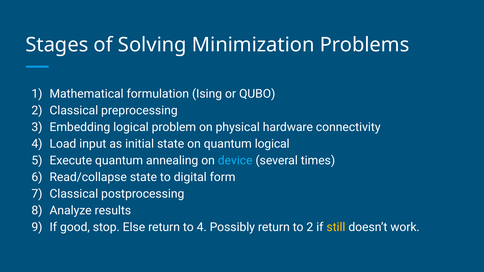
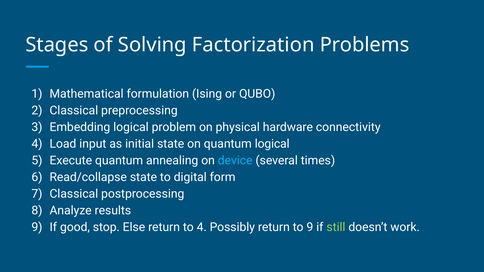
Minimization: Minimization -> Factorization (253, 45)
to 2: 2 -> 9 (310, 228)
still colour: yellow -> light green (336, 228)
